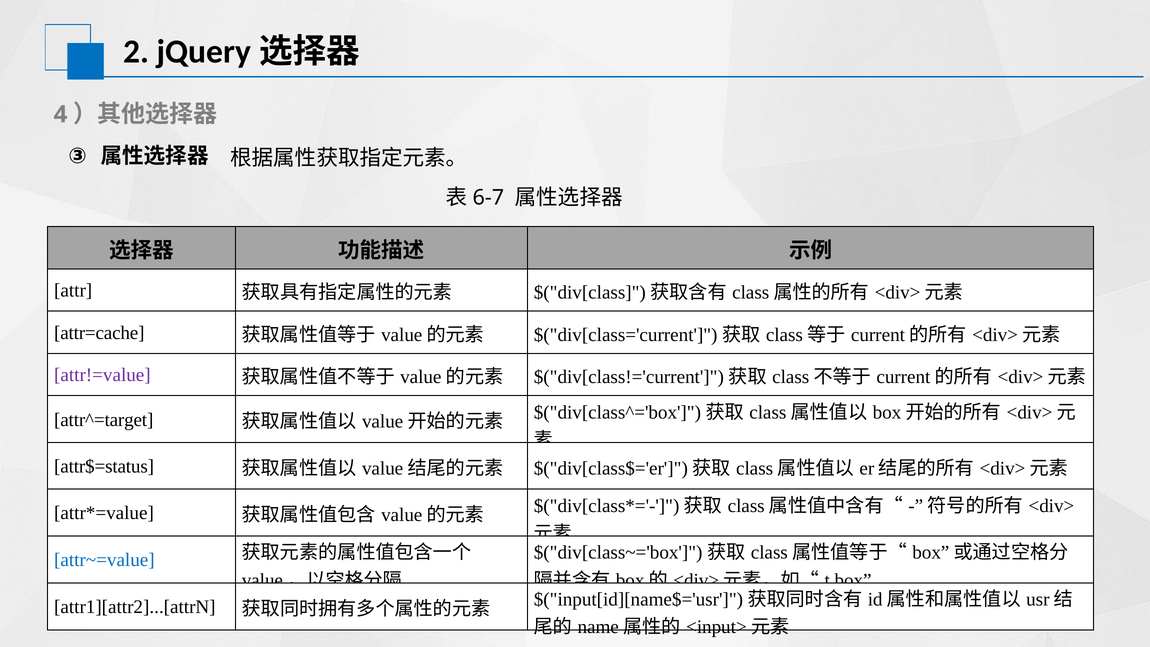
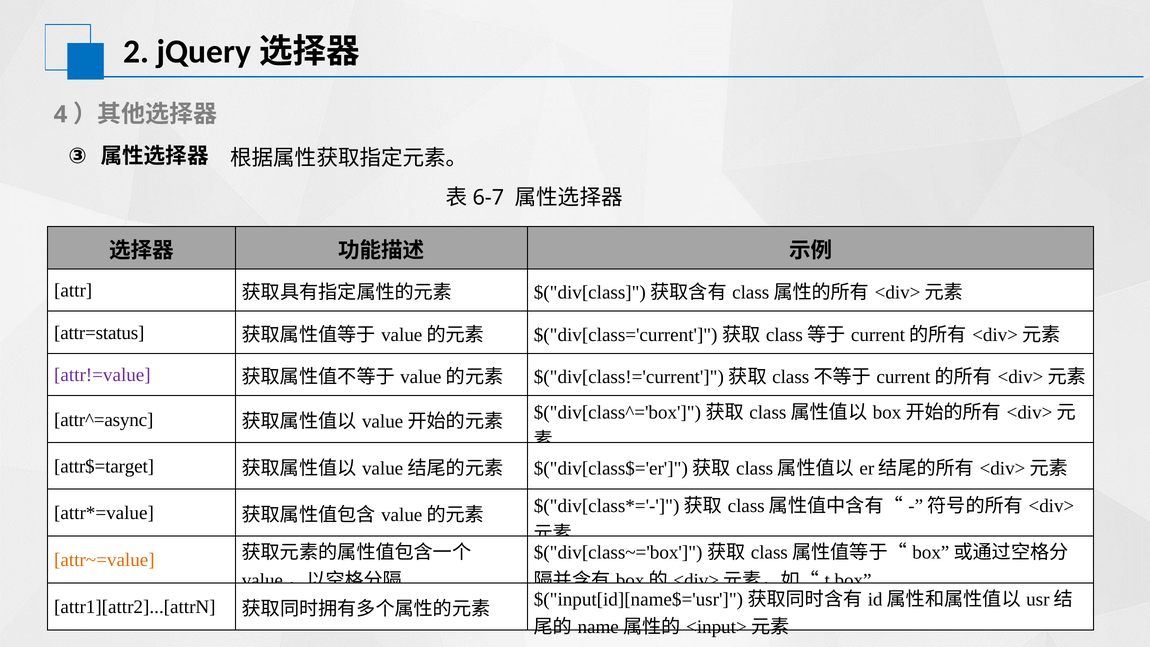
attr=cache: attr=cache -> attr=status (99, 333)
attr^=target: attr^=target -> attr^=async (104, 420)
attr$=status: attr$=status -> attr$=target (104, 467)
attr~=value colour: blue -> orange (104, 560)
